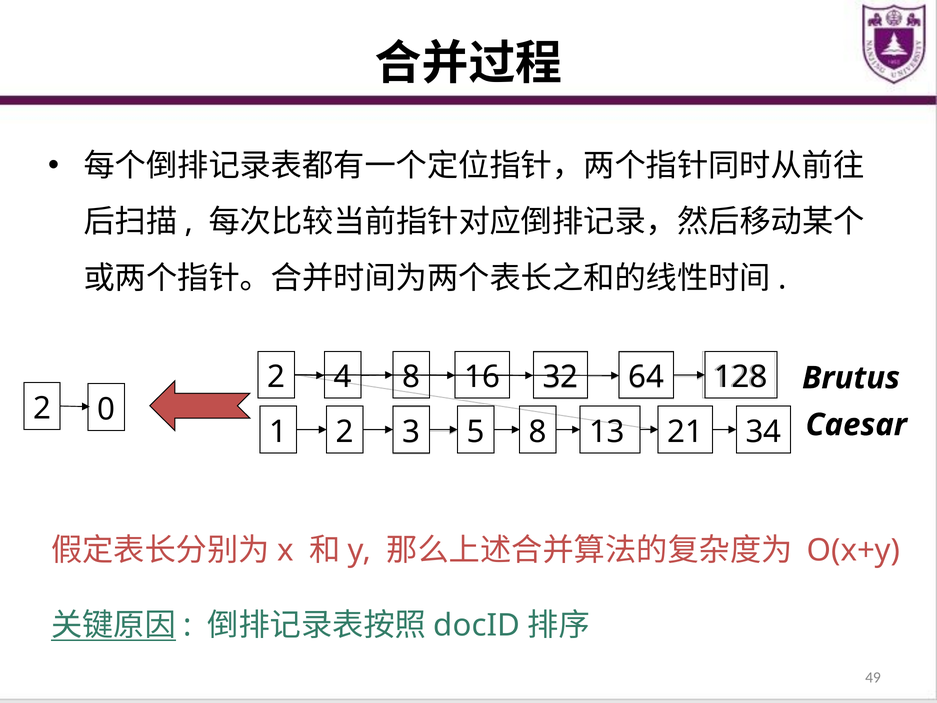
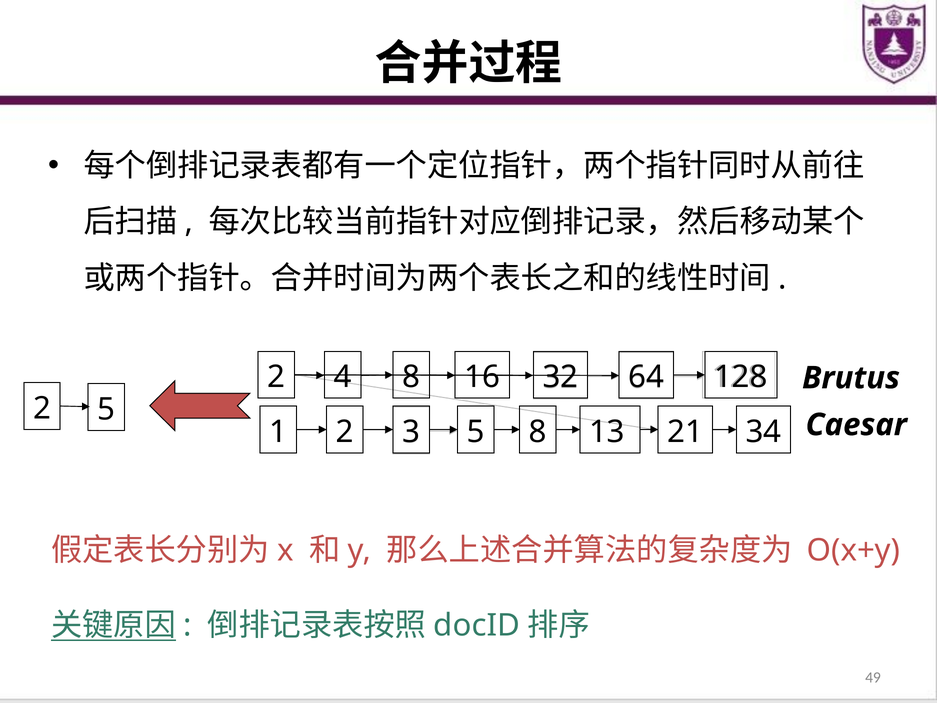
2 0: 0 -> 5 (106, 409)
